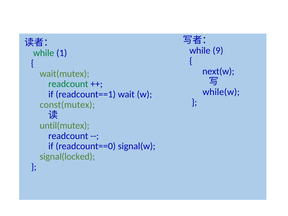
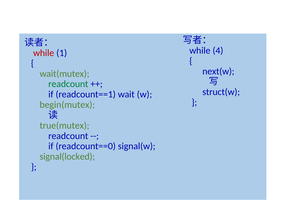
9: 9 -> 4 (218, 51)
while colour: green -> red (44, 53)
while(w: while(w -> struct(w (221, 92)
const(mutex: const(mutex -> begin(mutex (67, 105)
until(mutex: until(mutex -> true(mutex (65, 125)
